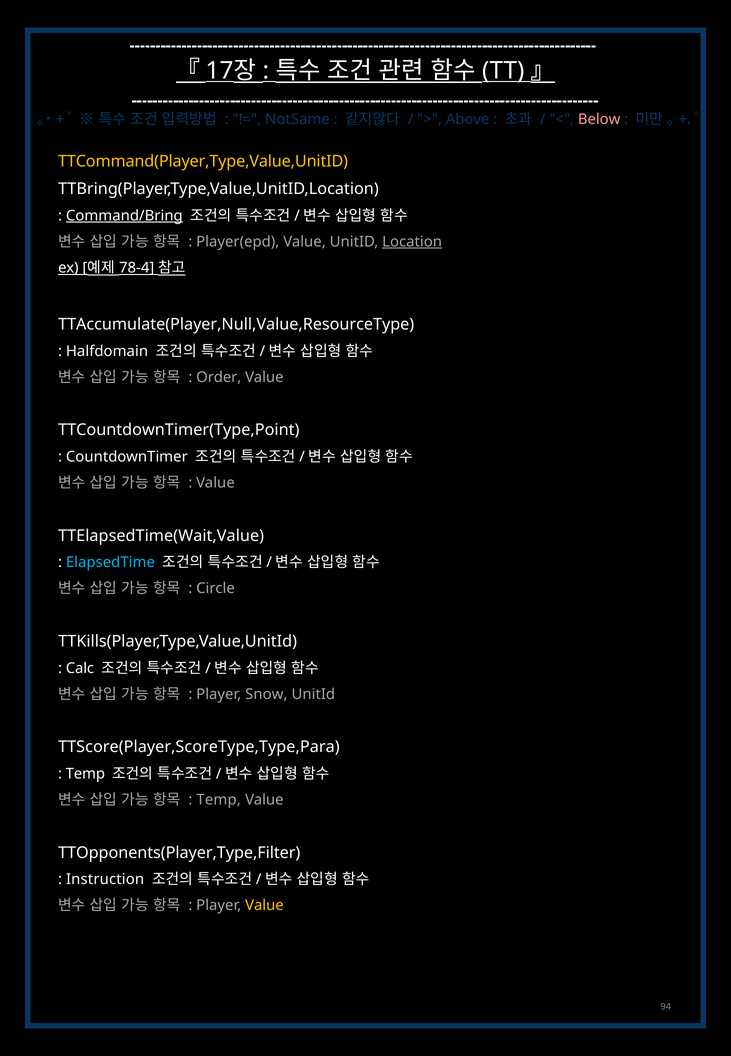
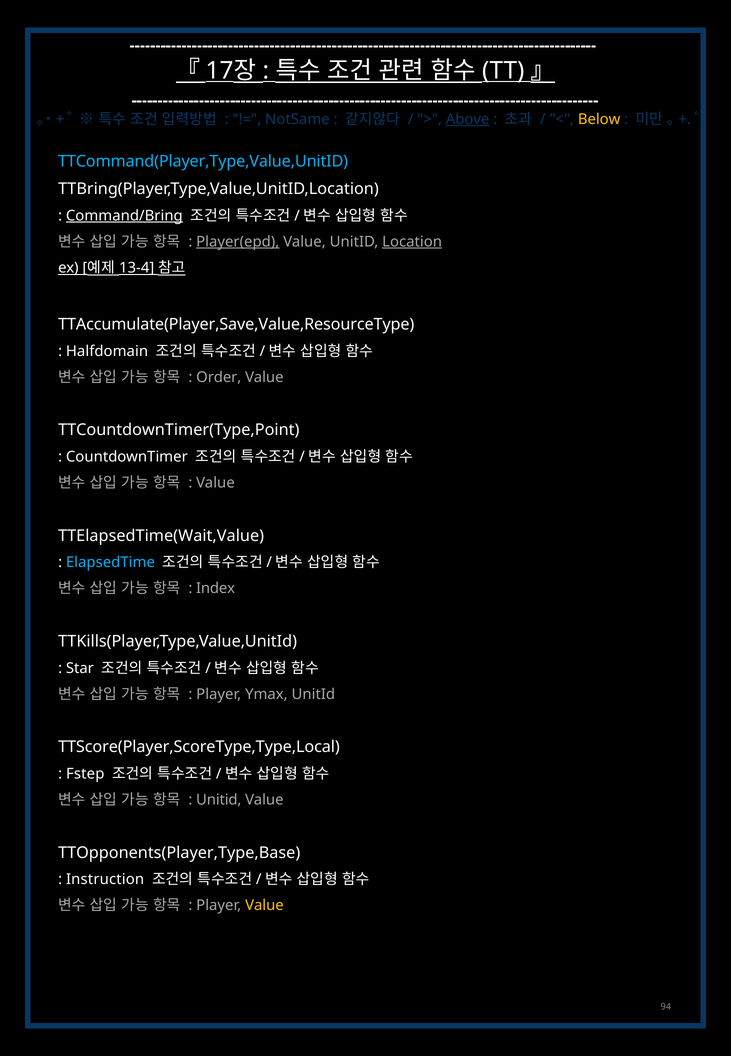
Above underline: none -> present (468, 119)
Below colour: pink -> yellow (599, 119)
TTCommand(Player,Type,Value,UnitID colour: yellow -> light blue (203, 161)
Player(epd underline: none -> present (238, 242)
78-4: 78-4 -> 13-4 (137, 268)
TTAccumulate(Player,Null,Value,ResourceType: TTAccumulate(Player,Null,Value,ResourceType -> TTAccumulate(Player,Save,Value,ResourceType (236, 324)
Circle: Circle -> Index (216, 588)
Calc: Calc -> Star (80, 668)
Snow: Snow -> Ymax (266, 694)
TTScore(Player,ScoreType,Type,Para: TTScore(Player,ScoreType,Type,Para -> TTScore(Player,ScoreType,Type,Local (199, 747)
Temp: Temp -> Fstep (85, 774)
Temp: Temp -> Unitid (219, 800)
TTOpponents(Player,Type,Filter: TTOpponents(Player,Type,Filter -> TTOpponents(Player,Type,Base (179, 853)
